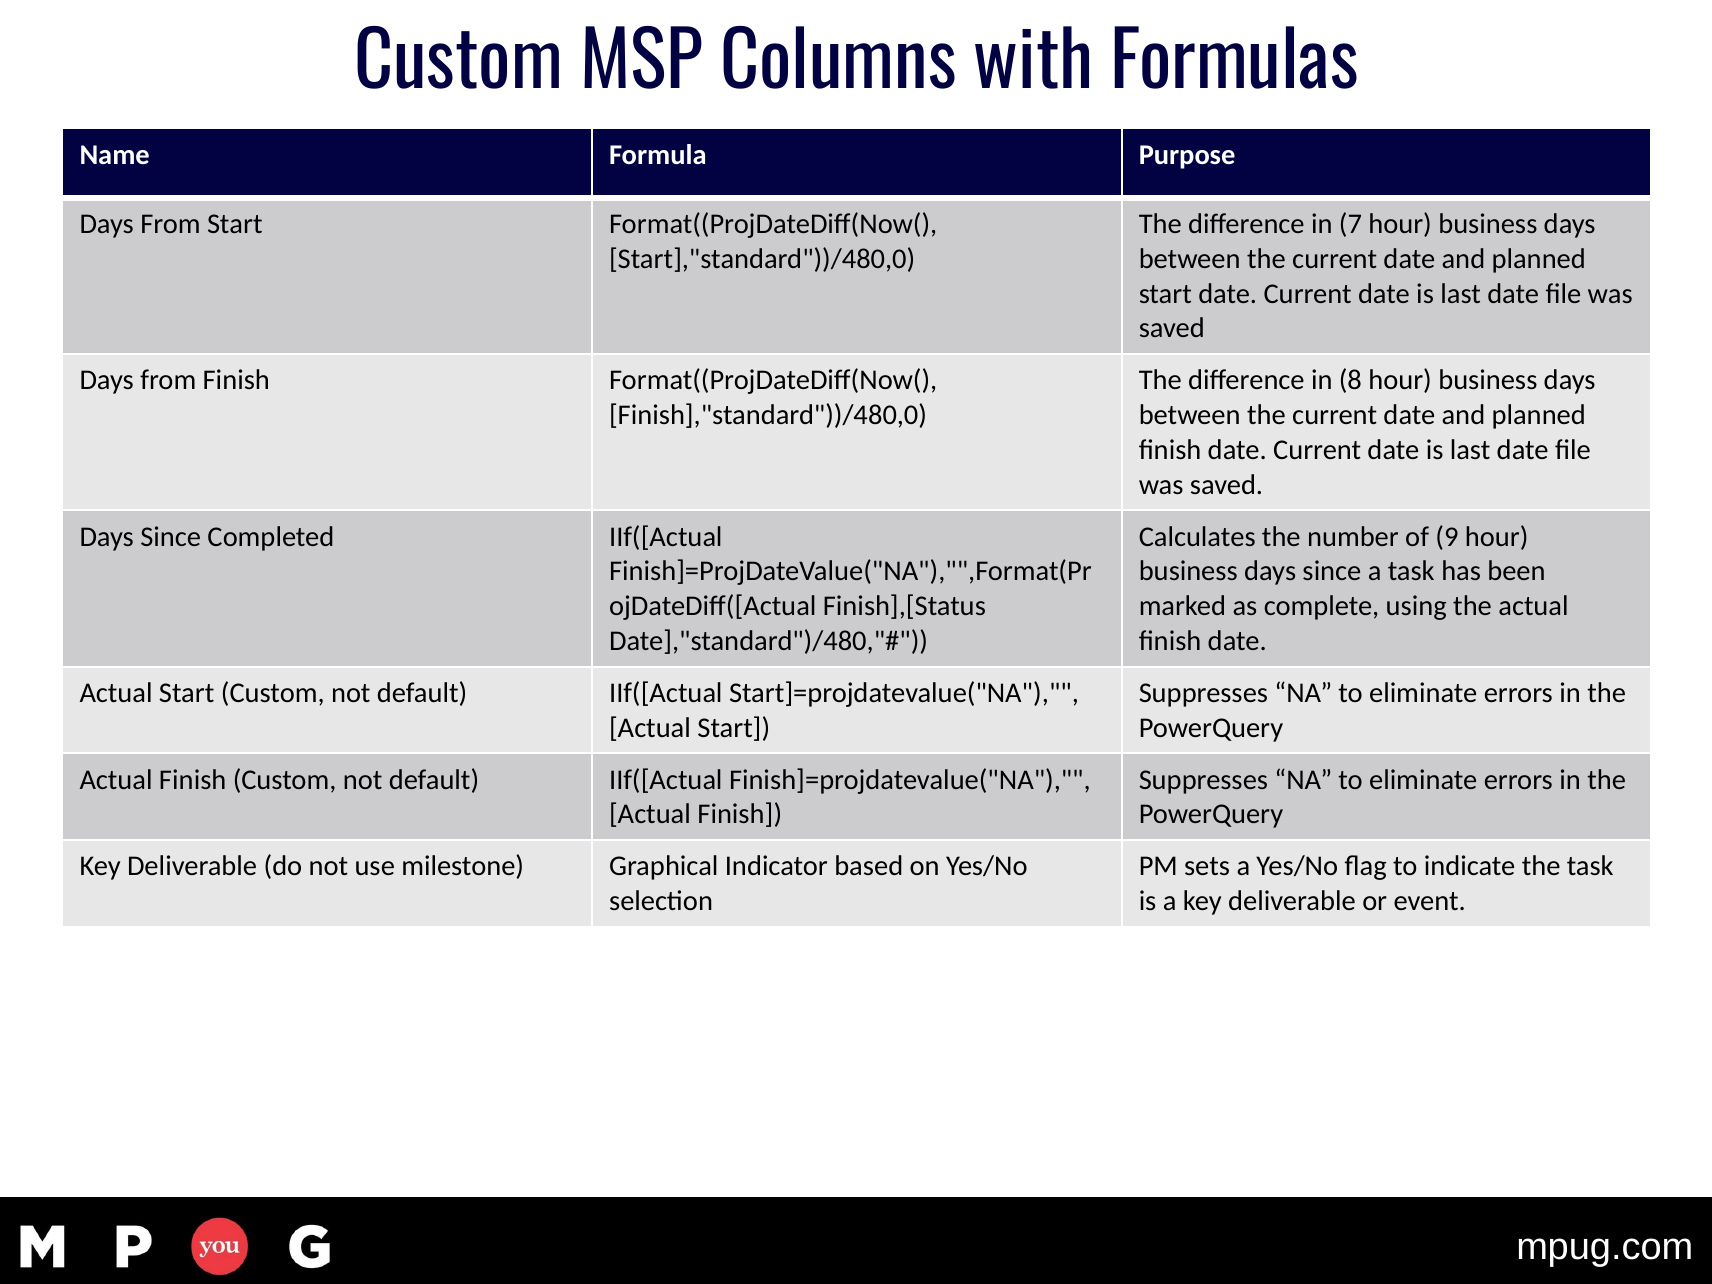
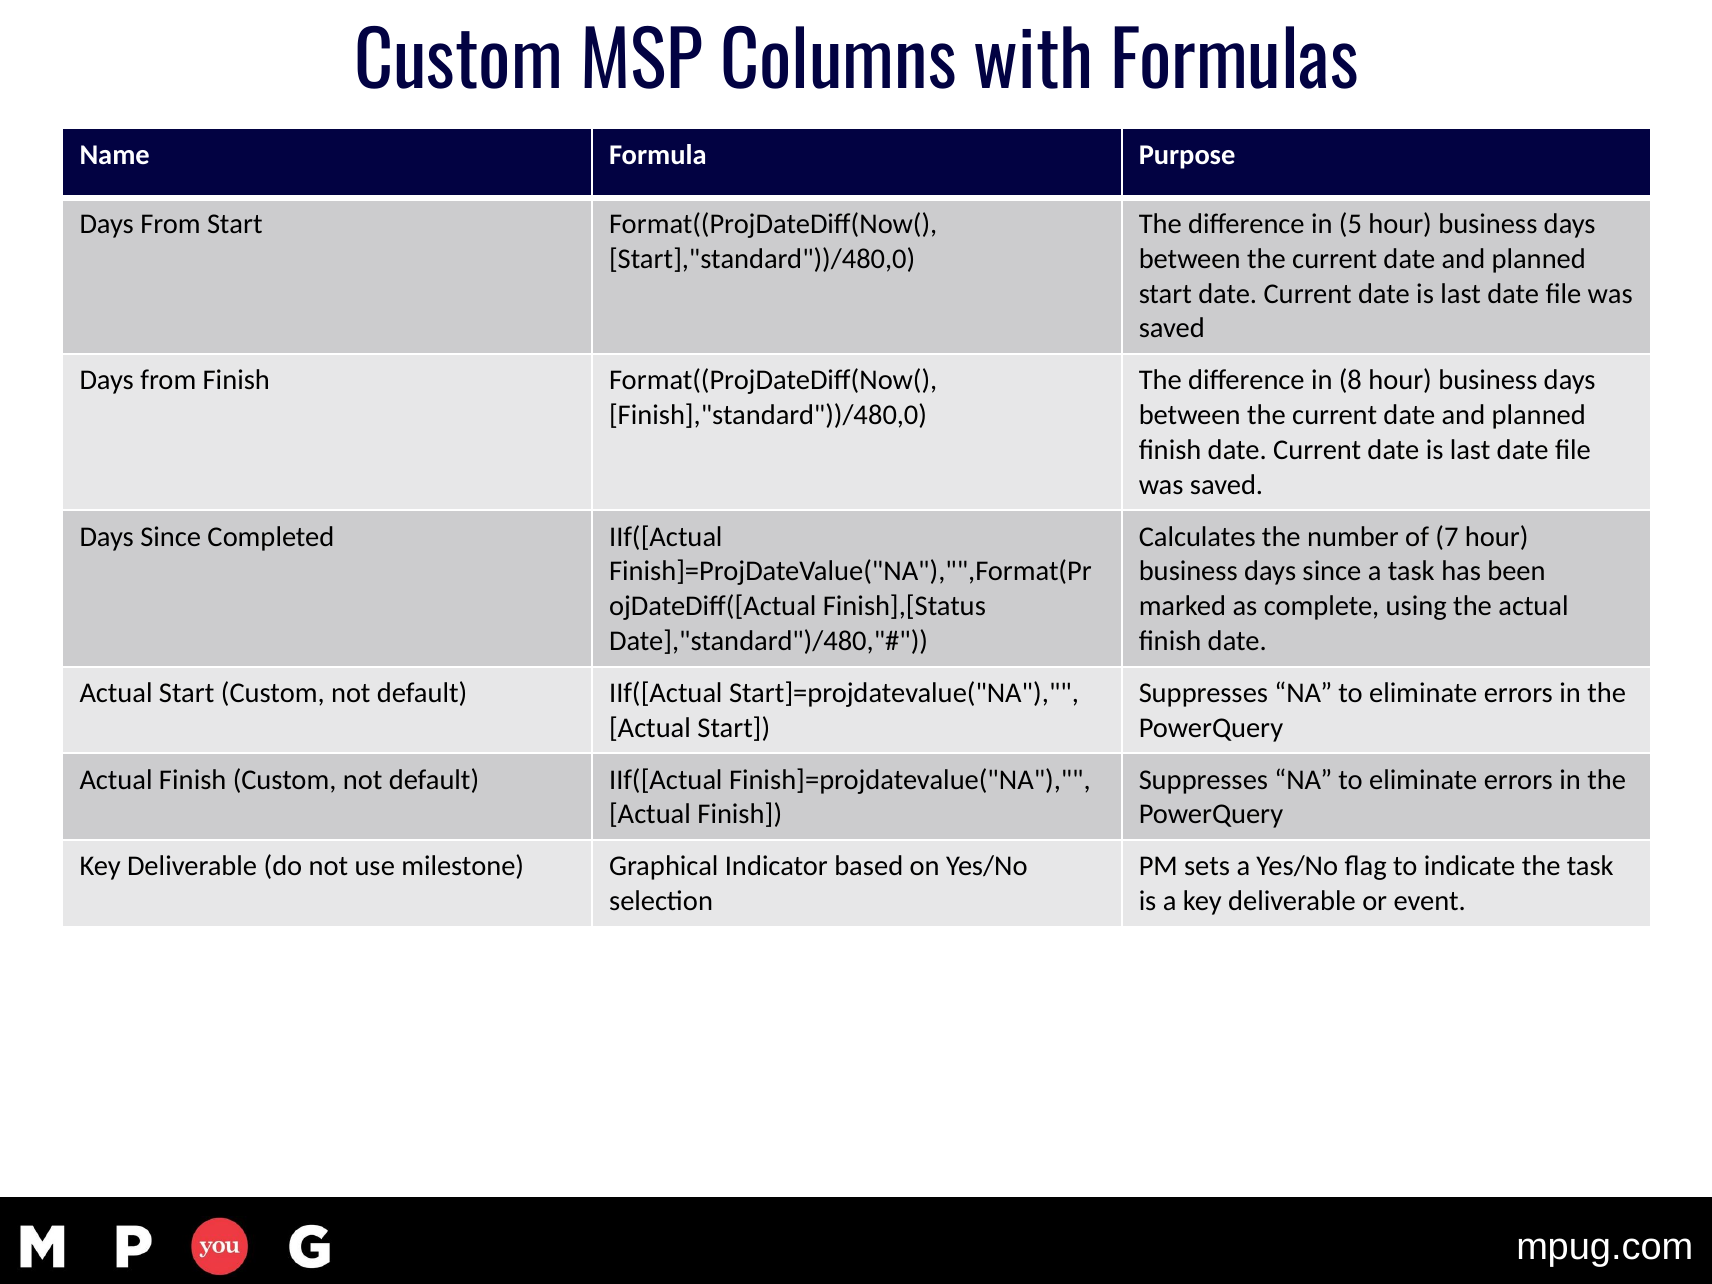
7: 7 -> 5 (1350, 224)
9: 9 -> 7 (1447, 537)
